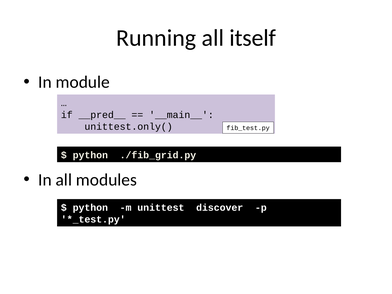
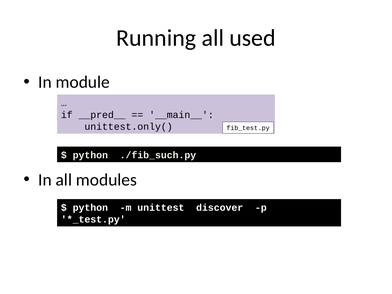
itself: itself -> used (253, 38)
./fib_grid.py: ./fib_grid.py -> ./fib_such.py (158, 155)
